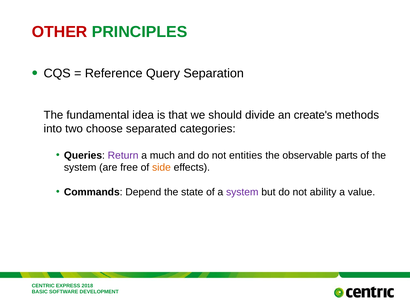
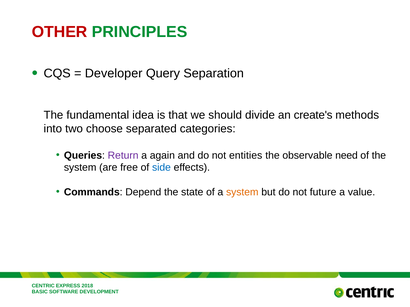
Reference: Reference -> Developer (114, 74)
much: much -> again (162, 156)
parts: parts -> need (347, 156)
side colour: orange -> blue (161, 168)
system colour: purple -> orange (242, 192)
ability: ability -> future (323, 192)
